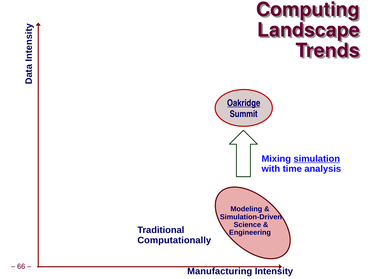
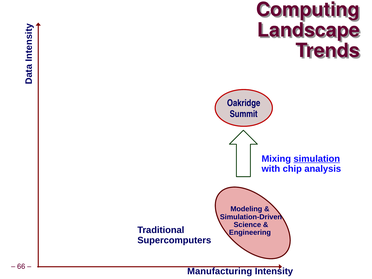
Oakridge underline: present -> none (244, 103)
time: time -> chip (292, 169)
Computationally: Computationally -> Supercomputers (174, 240)
